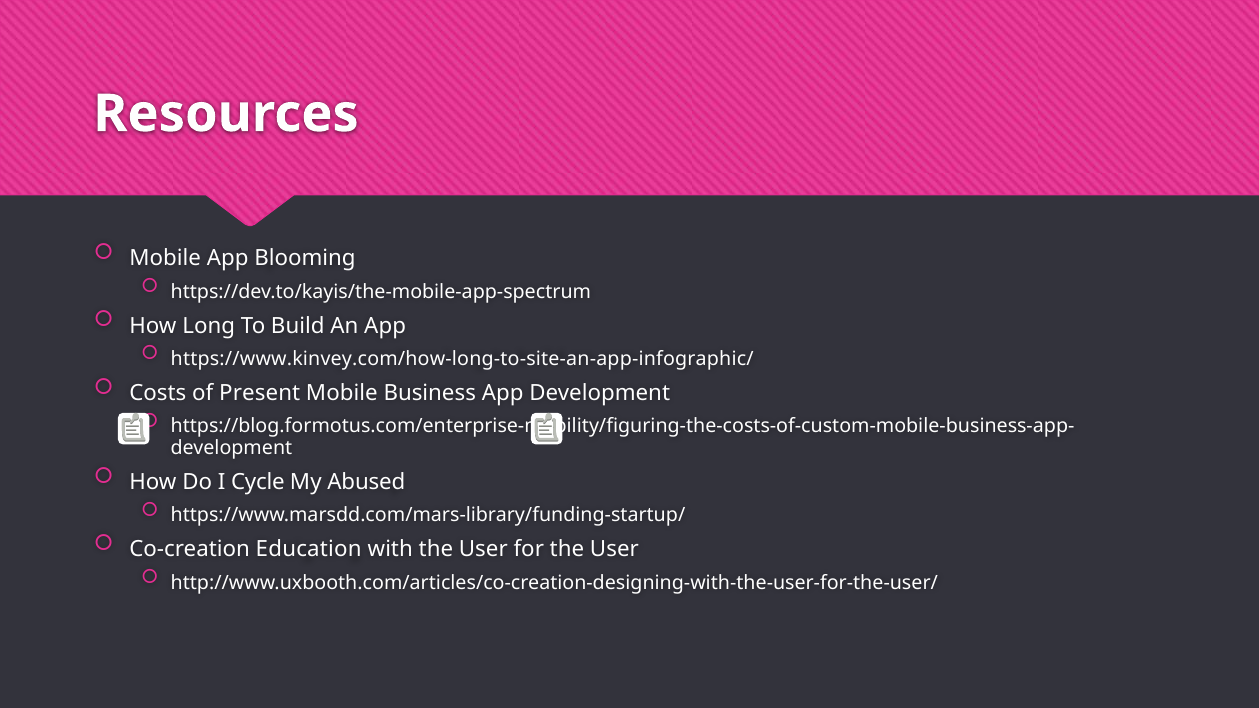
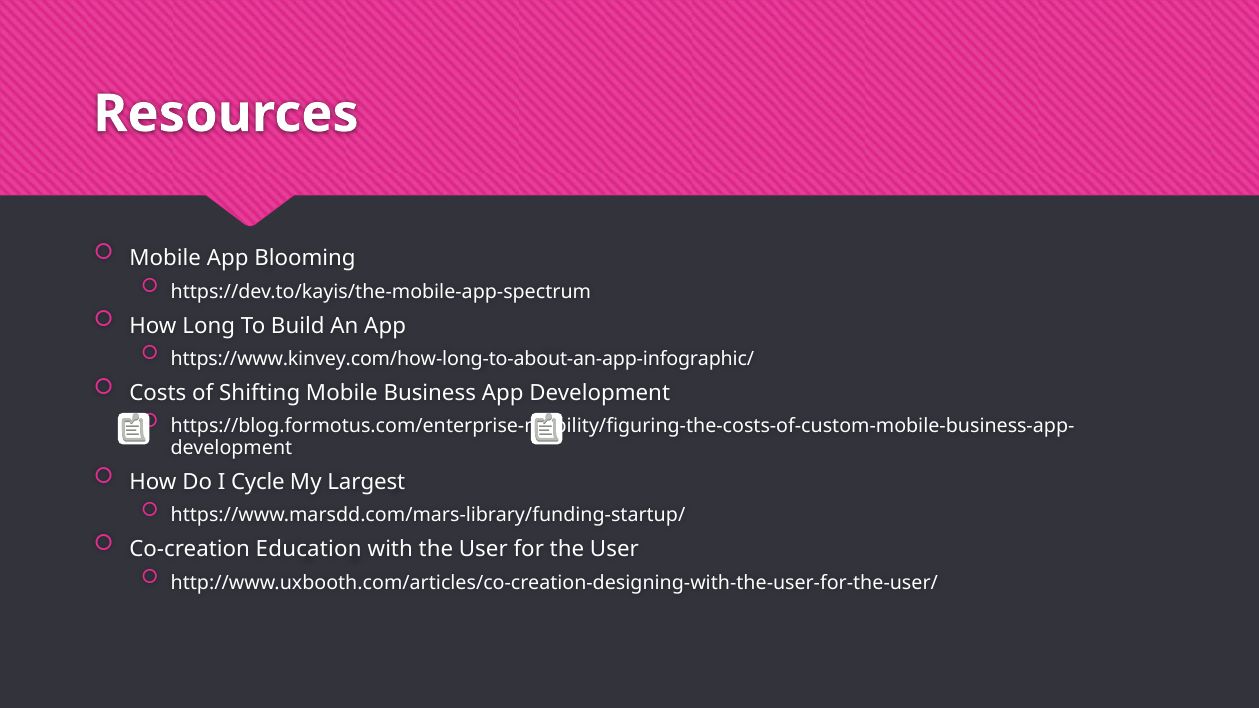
https://www.kinvey.com/how-long-to-site-an-app-infographic/: https://www.kinvey.com/how-long-to-site-an-app-infographic/ -> https://www.kinvey.com/how-long-to-about-an-app-infographic/ (462, 359)
Present: Present -> Shifting (260, 393)
Abused: Abused -> Largest (366, 482)
